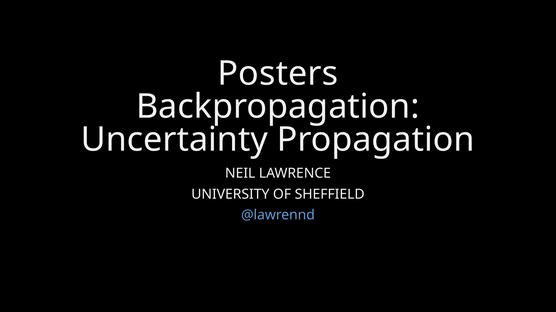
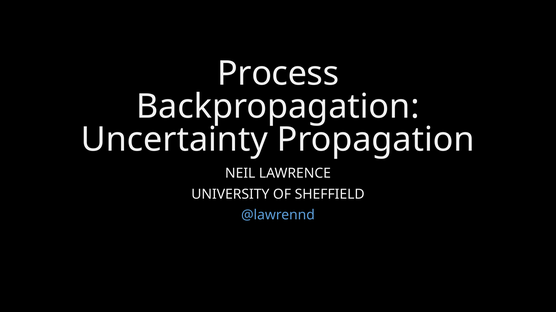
Posters: Posters -> Process (278, 74)
